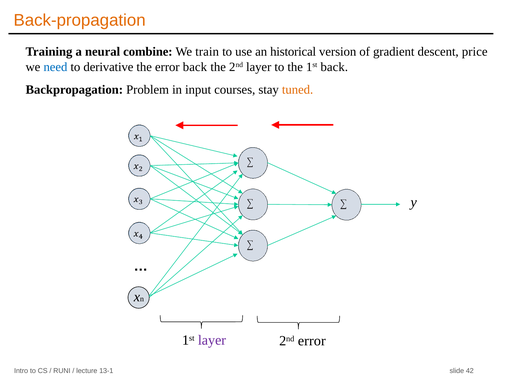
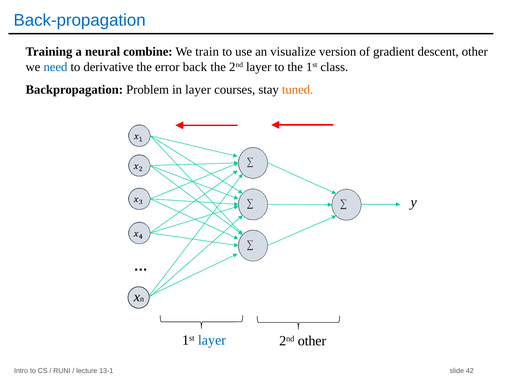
Back-propagation colour: orange -> blue (80, 20)
historical: historical -> visualize (293, 52)
descent price: price -> other (475, 52)
1st back: back -> class (334, 67)
in input: input -> layer (198, 90)
layer colour: purple -> blue (212, 341)
2nd error: error -> other (312, 341)
